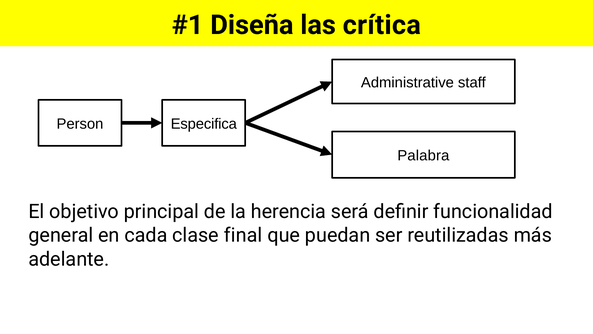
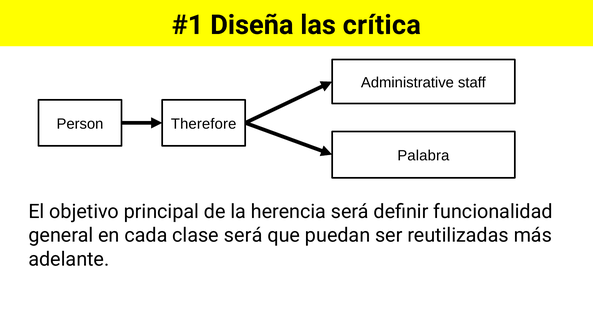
Especifica: Especifica -> Therefore (204, 124)
clase final: final -> será (243, 235)
